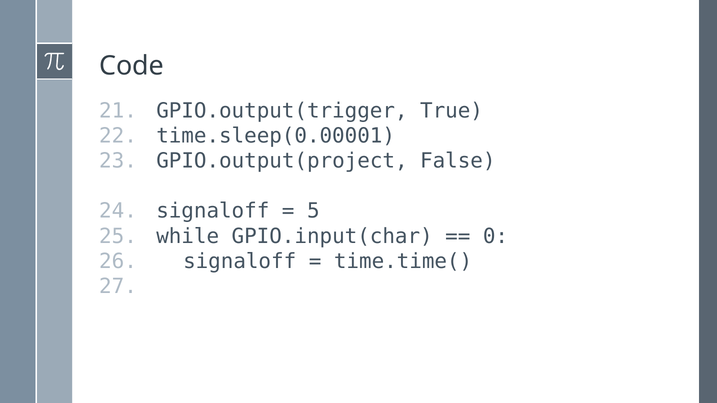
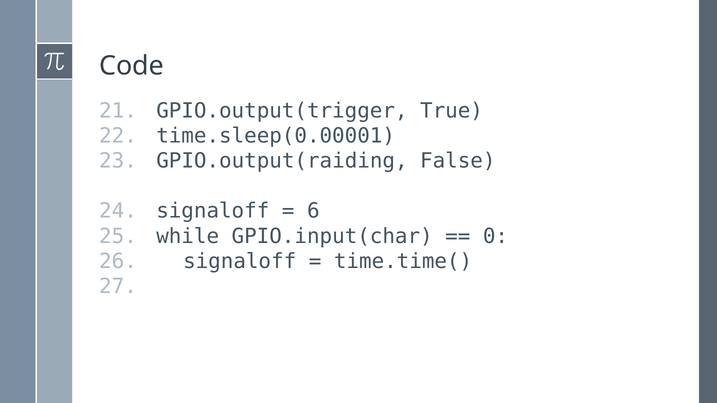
GPIO.output(project: GPIO.output(project -> GPIO.output(raiding (282, 161)
5: 5 -> 6 (313, 211)
